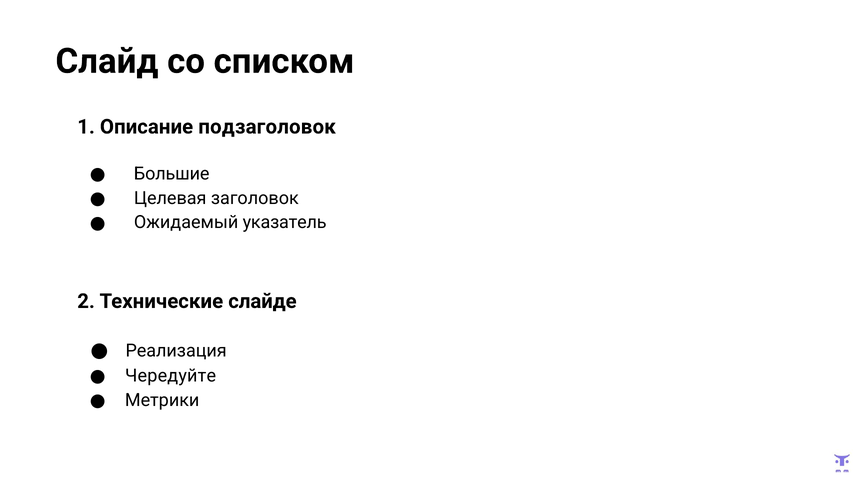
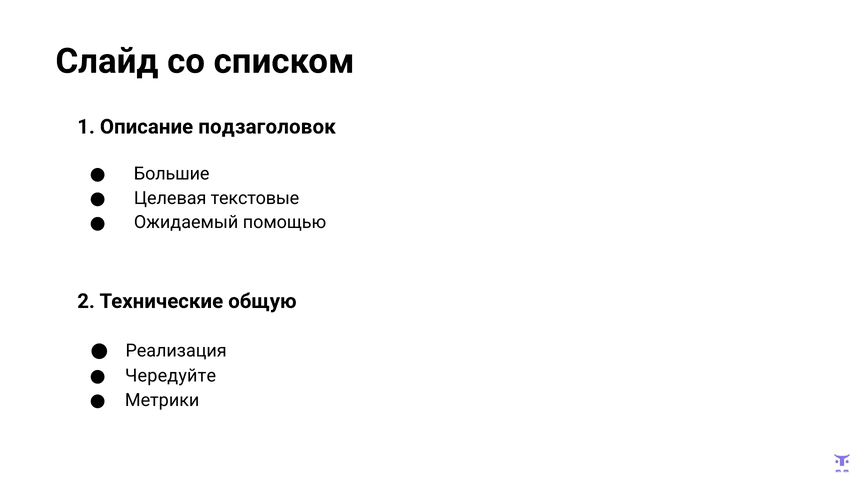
заголовок: заголовок -> текстовые (255, 198)
указатель: указатель -> помощью (285, 222)
слайде: слайде -> общую (262, 301)
